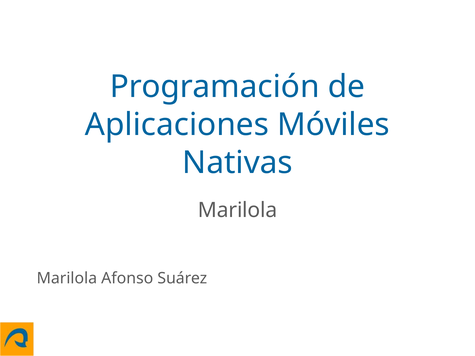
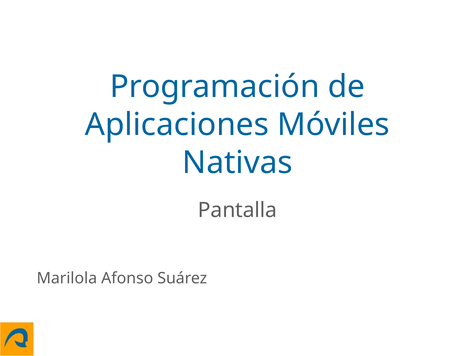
Marilola: Marilola -> Pantalla (238, 210)
